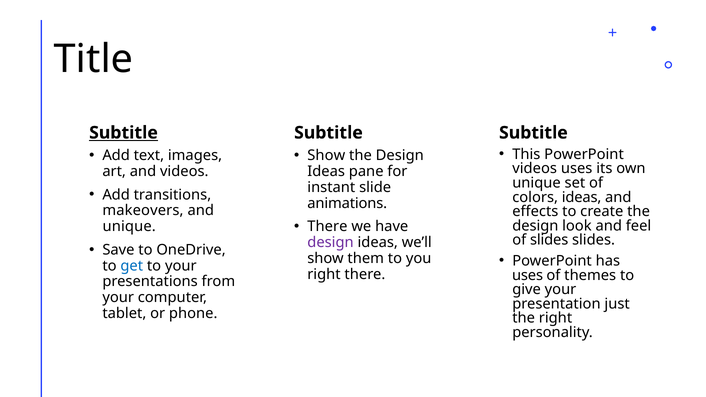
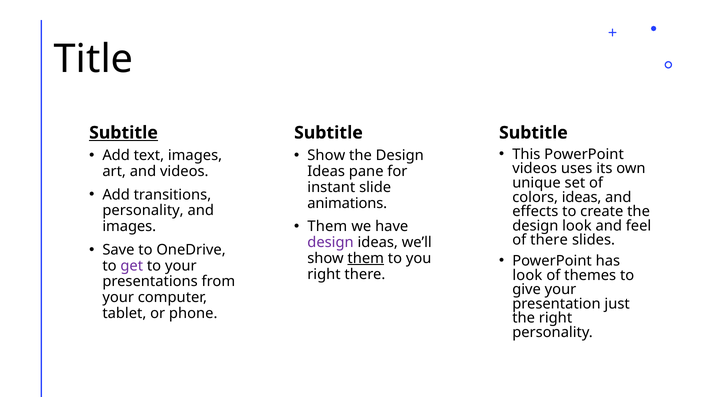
makeovers: makeovers -> personality (143, 211)
There: There -> Them (327, 227)
unique: unique -> images (129, 227)
of slides: slides -> there (549, 240)
them underline: none -> present (366, 258)
get colour: blue -> purple (132, 266)
uses: uses -> look (527, 275)
